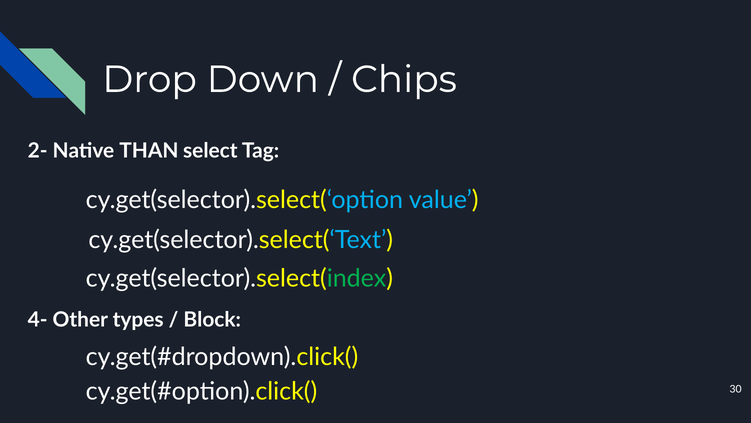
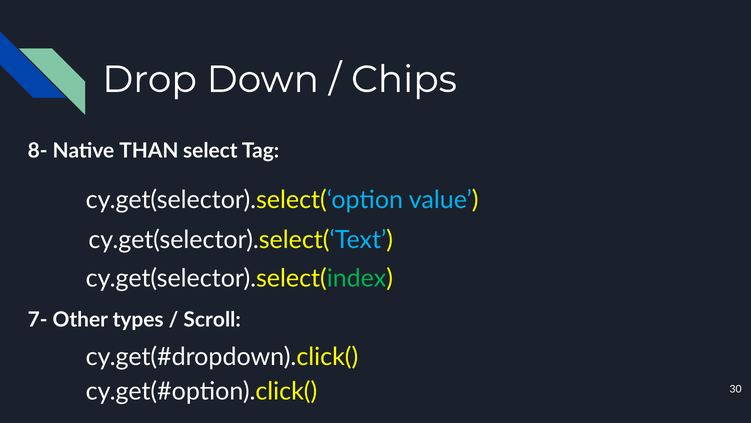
2-: 2- -> 8- (38, 151)
4-: 4- -> 7- (38, 319)
Block: Block -> Scroll (212, 319)
